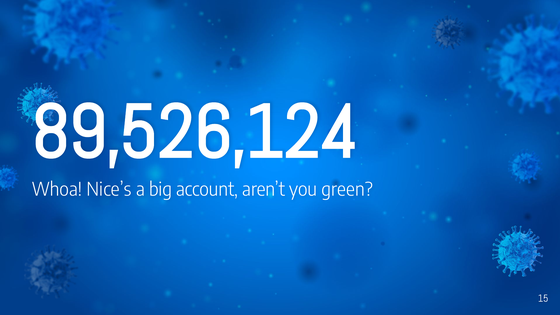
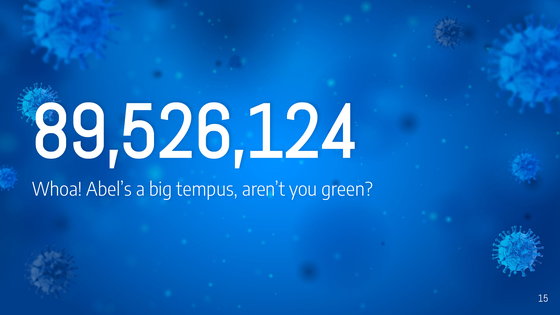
Nice’s: Nice’s -> Abel’s (109, 190)
account: account -> tempus (207, 190)
